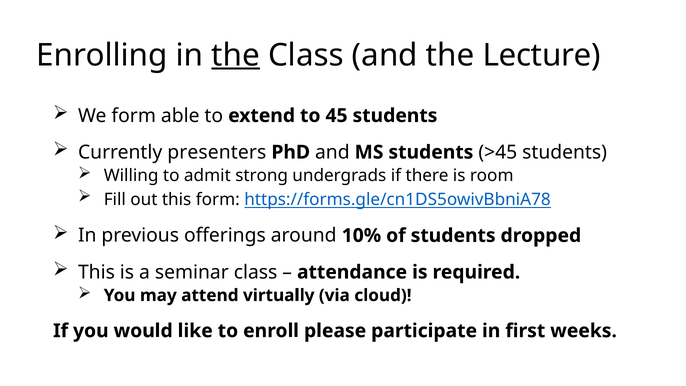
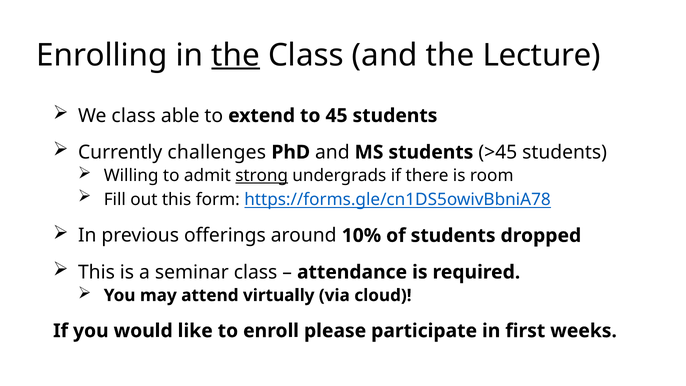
We form: form -> class (134, 116)
presenters: presenters -> challenges (217, 152)
strong underline: none -> present (262, 175)
